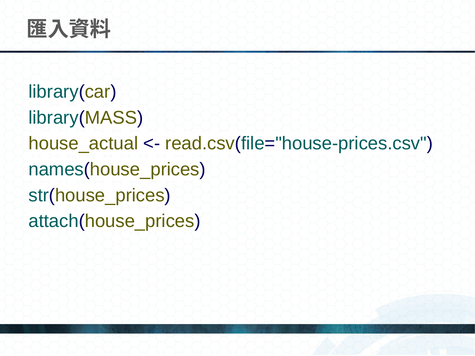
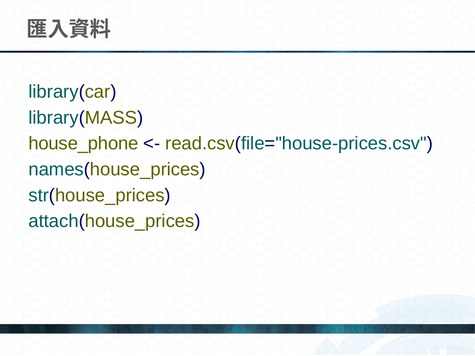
house_actual: house_actual -> house_phone (83, 144)
